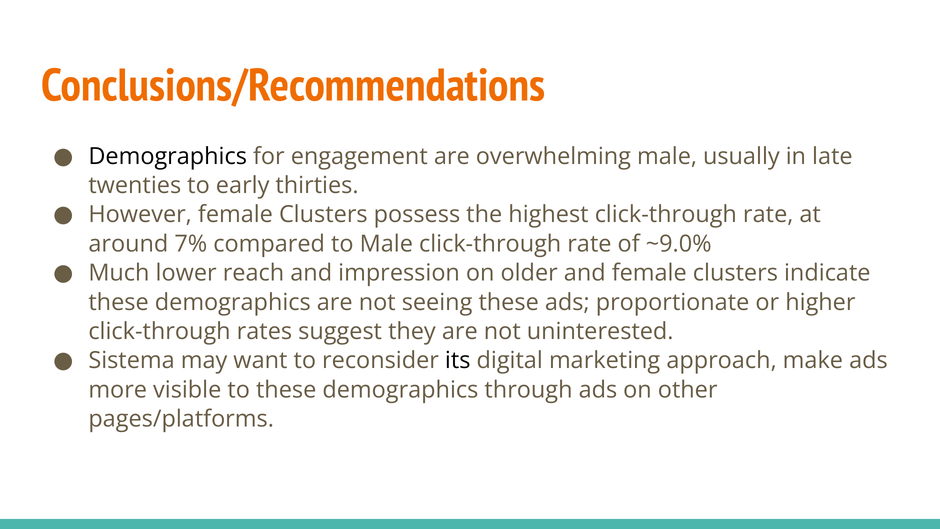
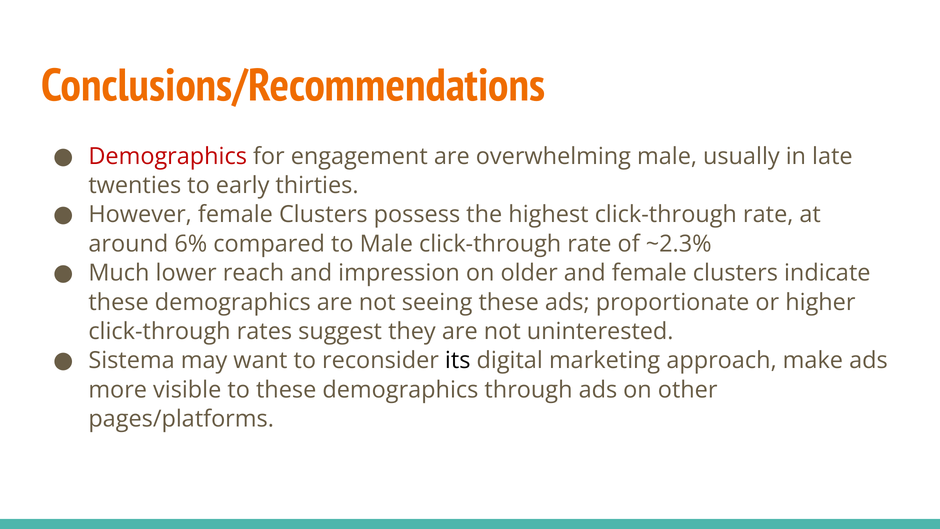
Demographics colour: black -> red (168, 156)
7%: 7% -> 6% (191, 244)
~9.0%: ~9.0% -> ~2.3% (679, 244)
